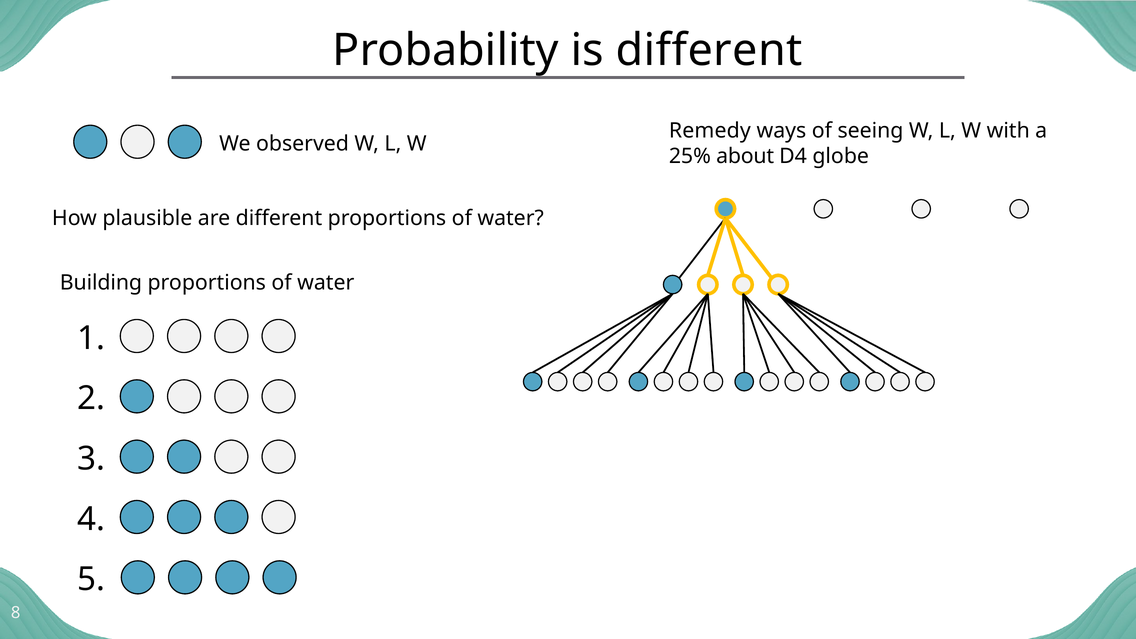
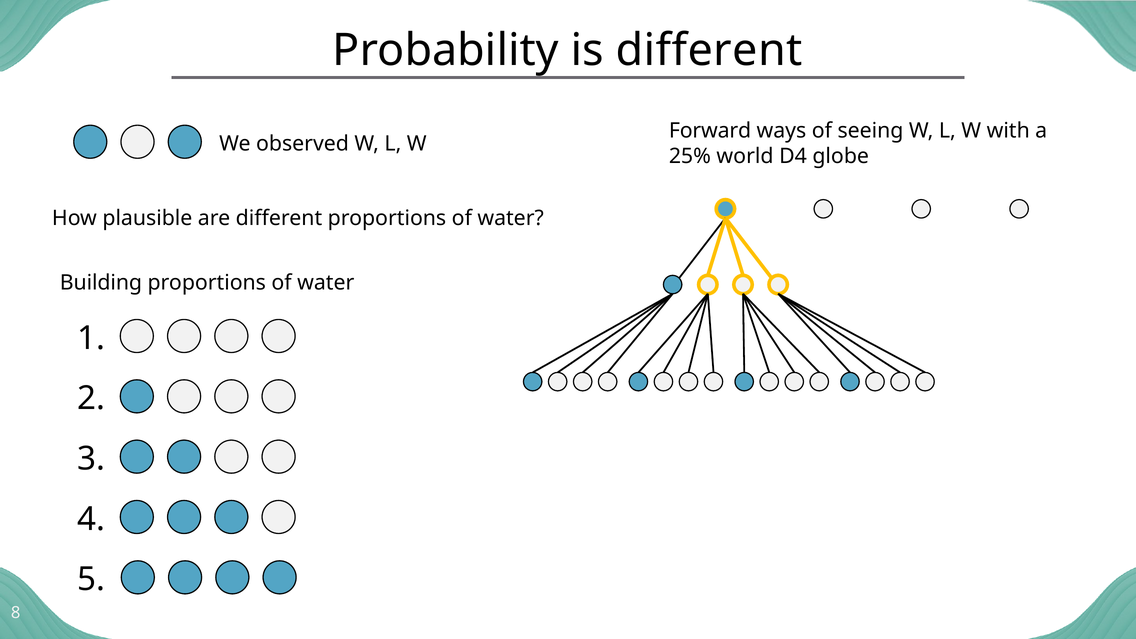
Remedy: Remedy -> Forward (710, 131)
about: about -> world (745, 156)
